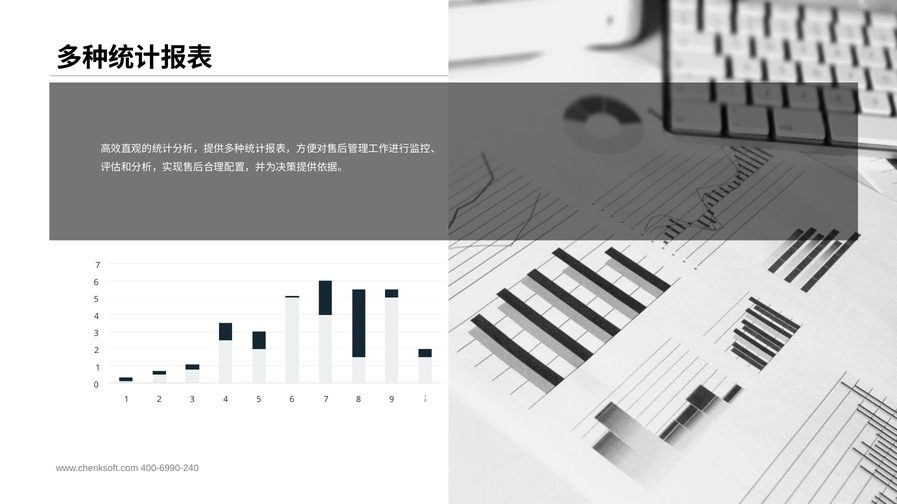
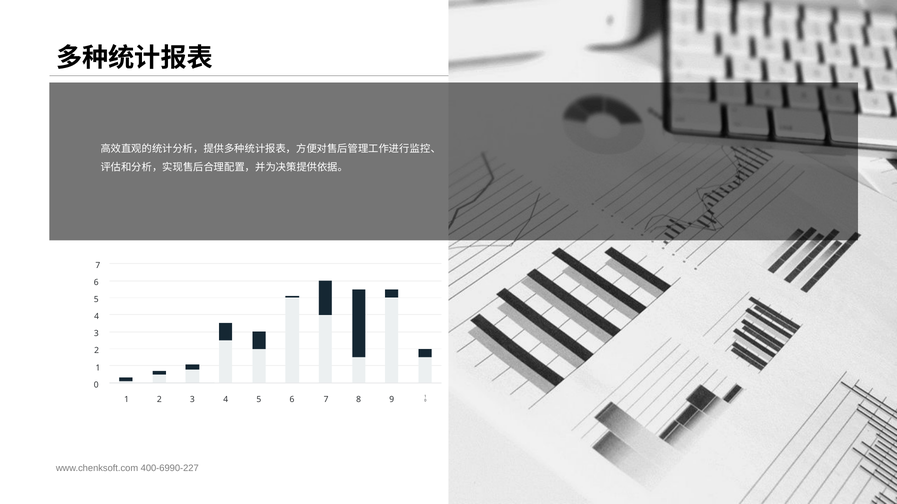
400-6990-240: 400-6990-240 -> 400-6990-227 (170, 469)
